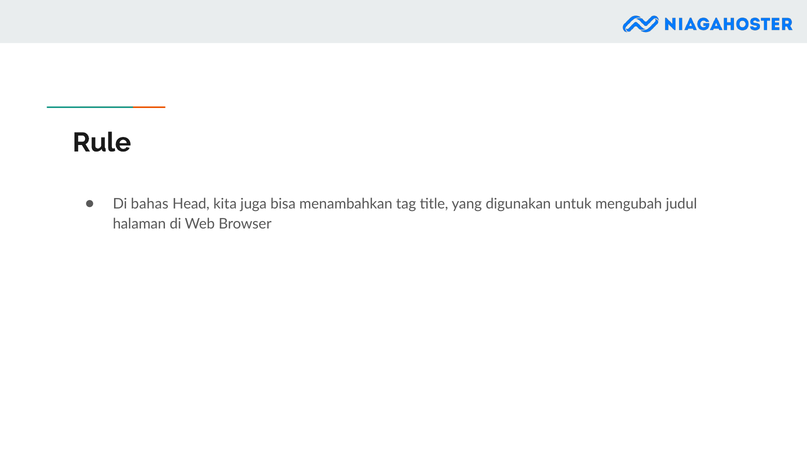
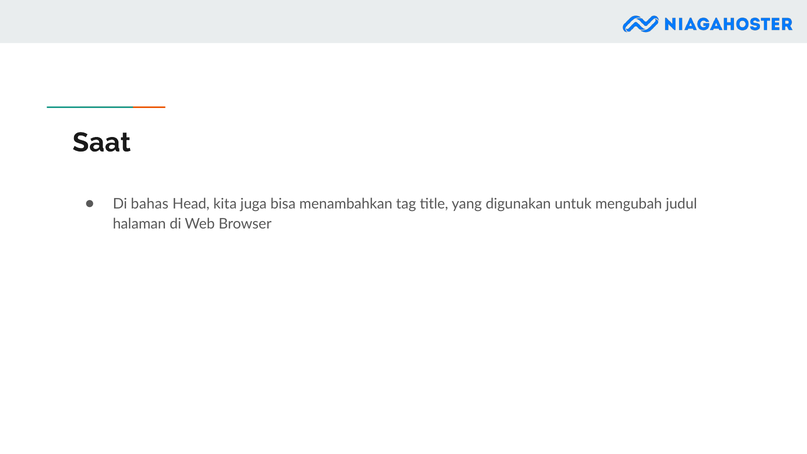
Rule: Rule -> Saat (102, 142)
